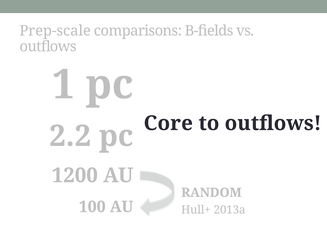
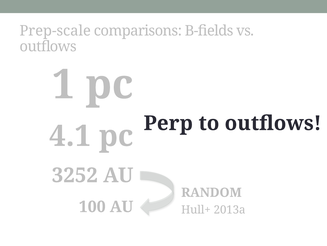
Core: Core -> Perp (168, 123)
2.2: 2.2 -> 4.1 (70, 136)
1200: 1200 -> 3252 (75, 175)
